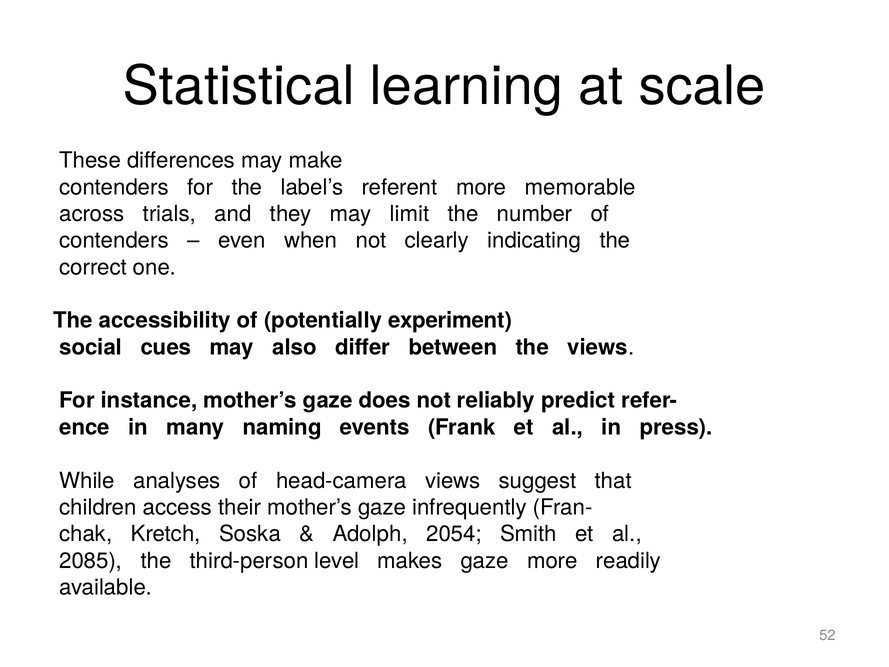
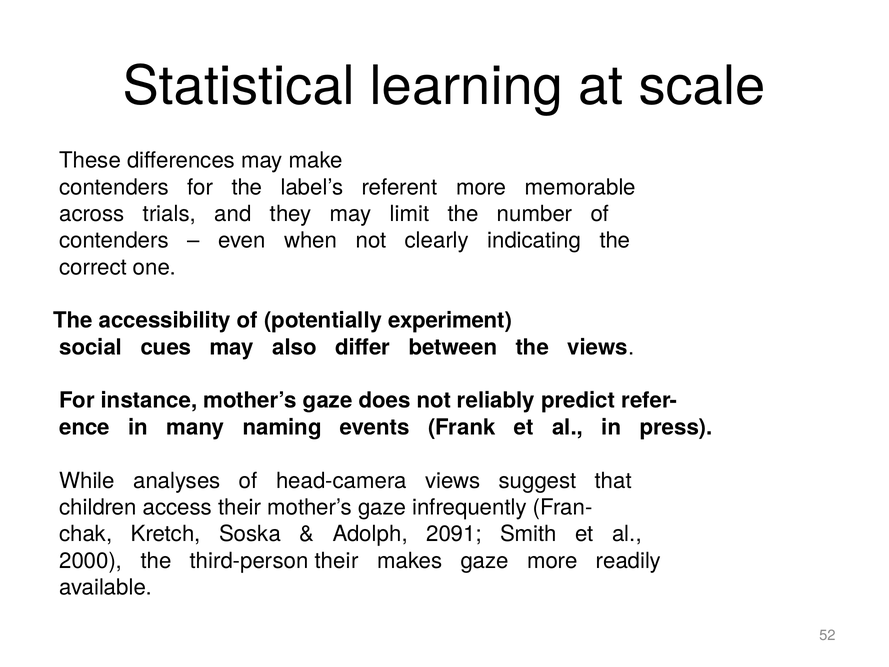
2054: 2054 -> 2091 (454, 534)
2085: 2085 -> 2000 (91, 561)
third-person level: level -> their (337, 561)
